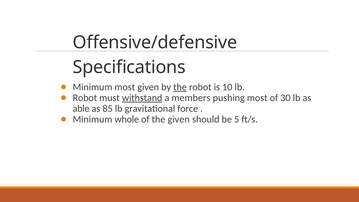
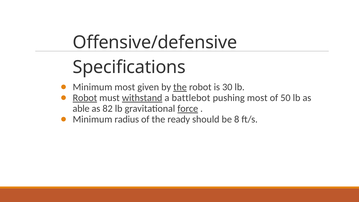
10: 10 -> 30 (227, 87)
Robot underline: none -> present (85, 98)
members: members -> battlebot (191, 98)
30: 30 -> 50 (285, 98)
85: 85 -> 82 (108, 109)
force underline: none -> present (188, 109)
whole: whole -> radius (127, 119)
the given: given -> ready (179, 119)
5: 5 -> 8 (237, 119)
